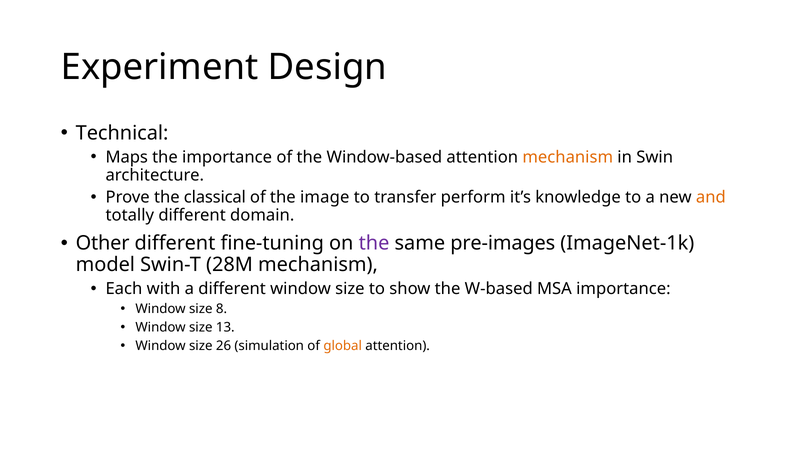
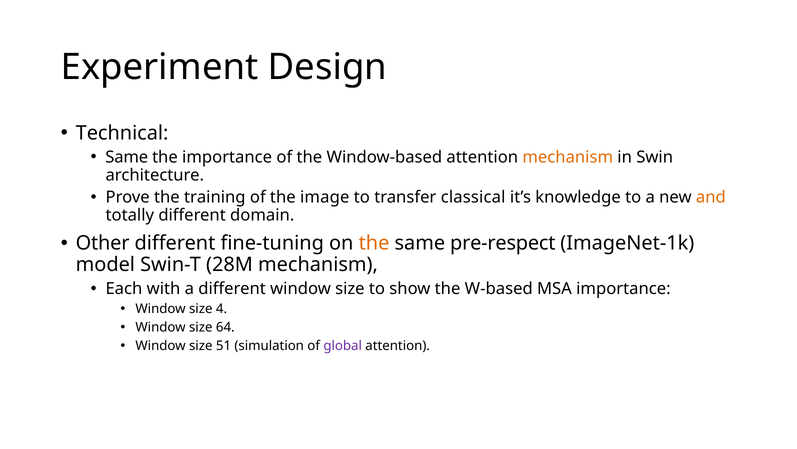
Maps: Maps -> Same (127, 157)
classical: classical -> training (215, 197)
perform: perform -> classical (473, 197)
the colour: purple -> orange (374, 243)
pre-images: pre-images -> pre-respect (503, 243)
8: 8 -> 4 (222, 309)
13: 13 -> 64 (225, 327)
26: 26 -> 51 (224, 345)
global colour: orange -> purple (343, 345)
